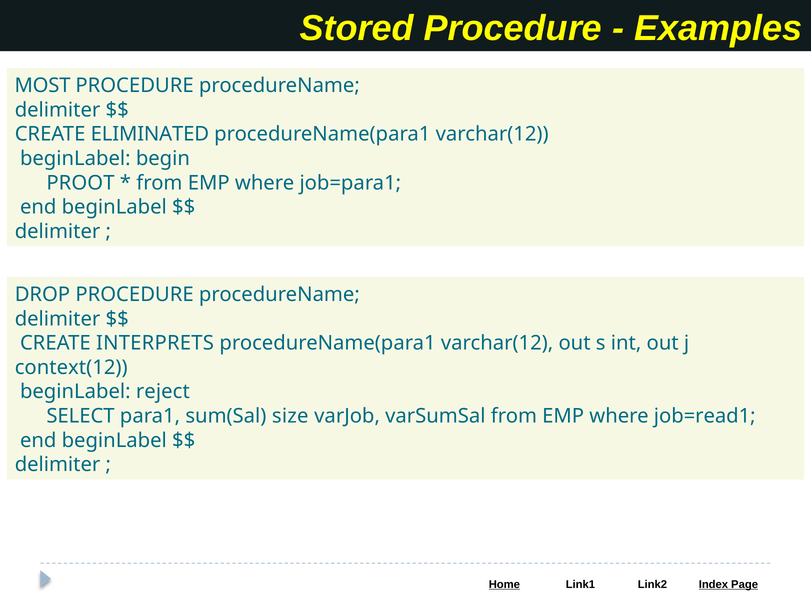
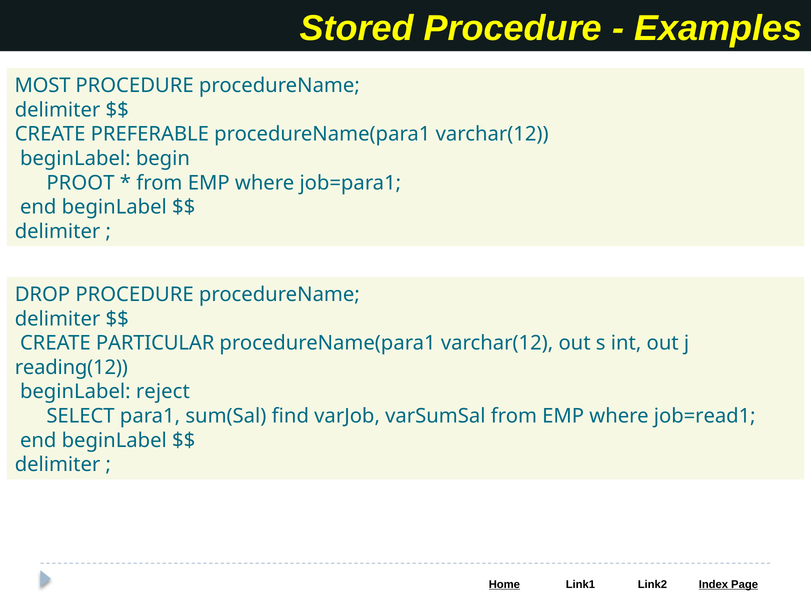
ELIMINATED: ELIMINATED -> PREFERABLE (150, 134)
INTERPRETS: INTERPRETS -> PARTICULAR (155, 343)
context(12: context(12 -> reading(12 (71, 368)
size: size -> find (290, 416)
